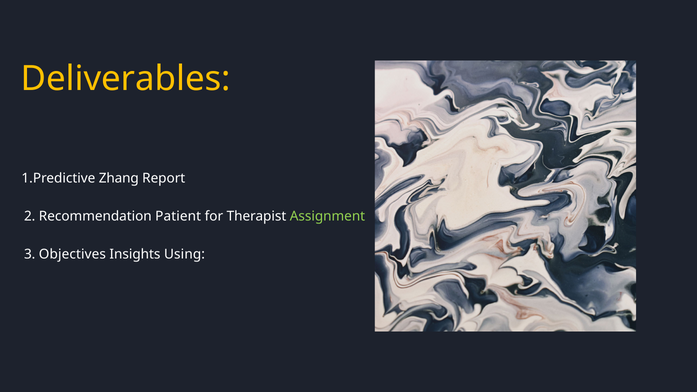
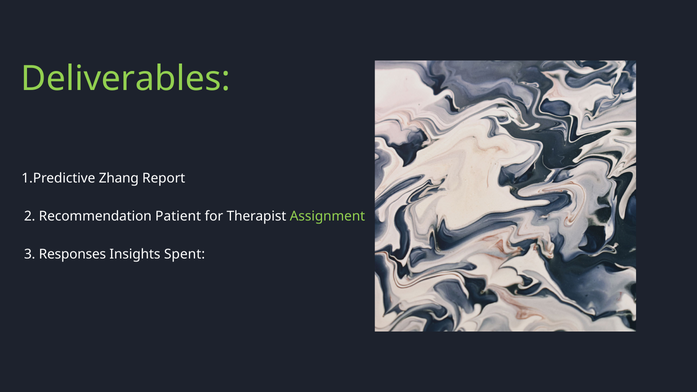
Deliverables colour: yellow -> light green (126, 79)
Objectives: Objectives -> Responses (72, 254)
Using: Using -> Spent (185, 254)
